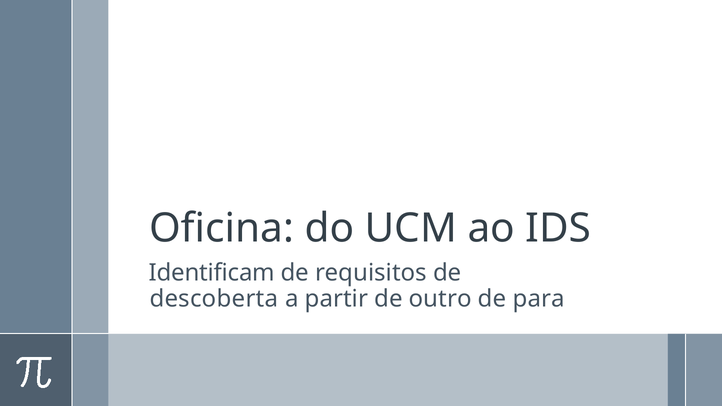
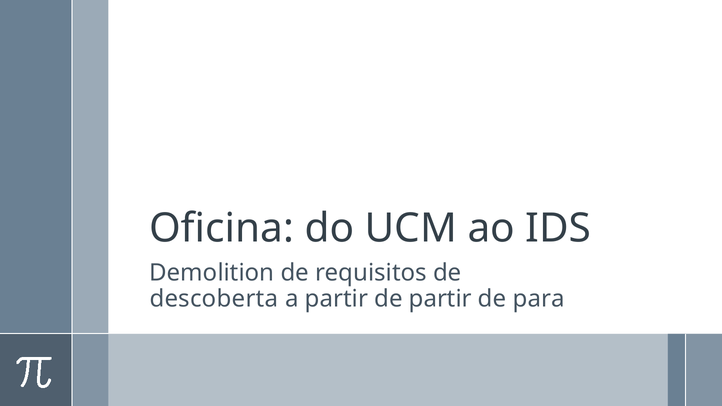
Identificam: Identificam -> Demolition (212, 273)
de outro: outro -> partir (440, 299)
